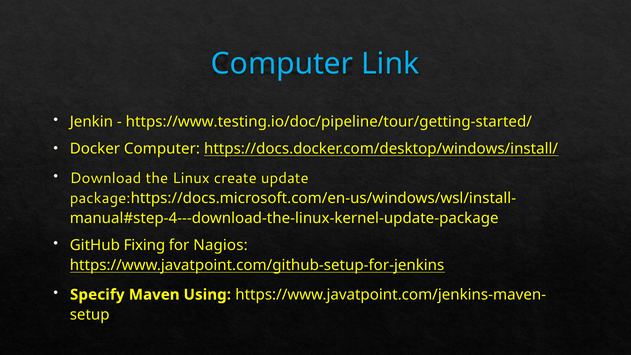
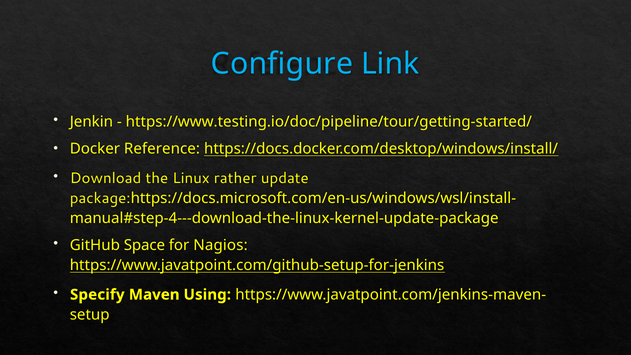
Computer: Computer -> Configure (282, 64)
Docker Computer: Computer -> Reference (162, 149)
create: create -> rather (235, 178)
Fixing: Fixing -> Space (144, 245)
